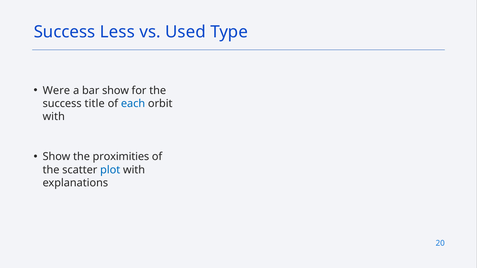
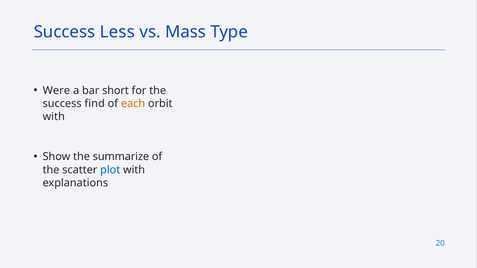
Used: Used -> Mass (186, 32)
bar show: show -> short (116, 91)
title: title -> find (95, 104)
each colour: blue -> orange (133, 104)
proximities: proximities -> summarize (121, 157)
